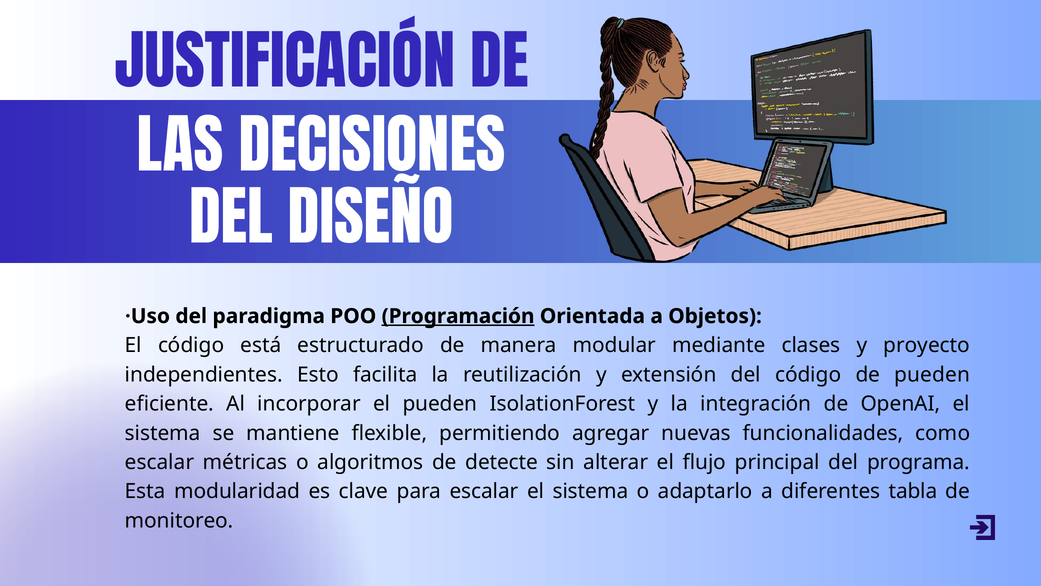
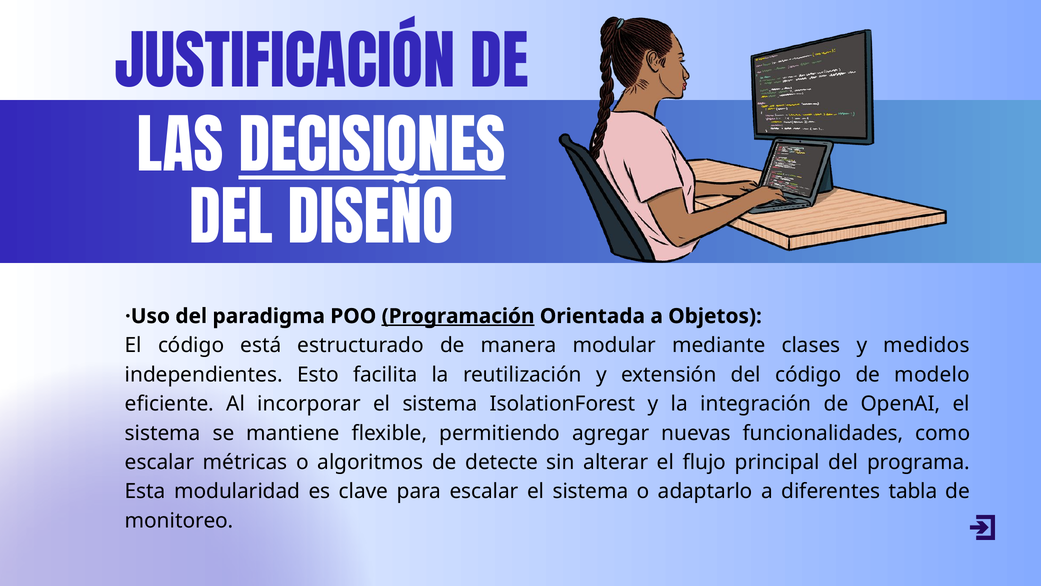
DECISIONES underline: none -> present (372, 150)
proyecto: proyecto -> medidos (927, 345)
de pueden: pueden -> modelo (932, 374)
incorporar el pueden: pueden -> sistema (440, 404)
